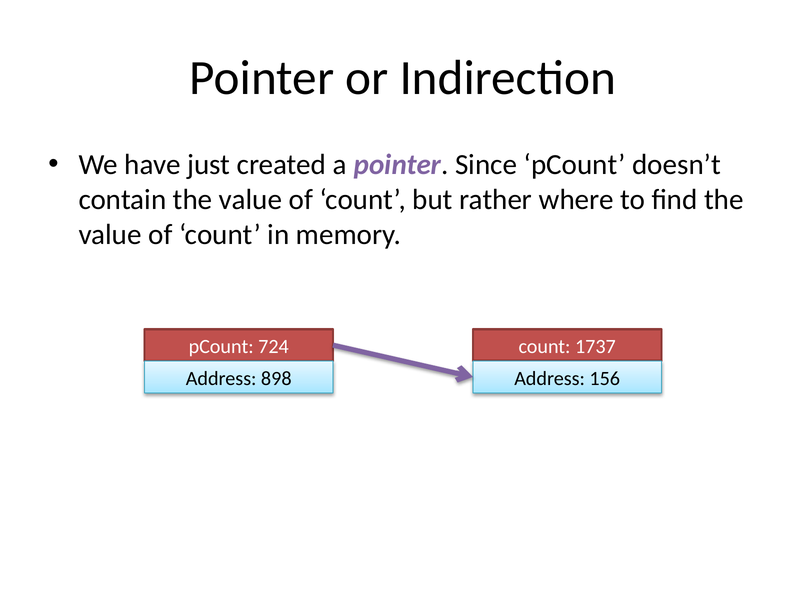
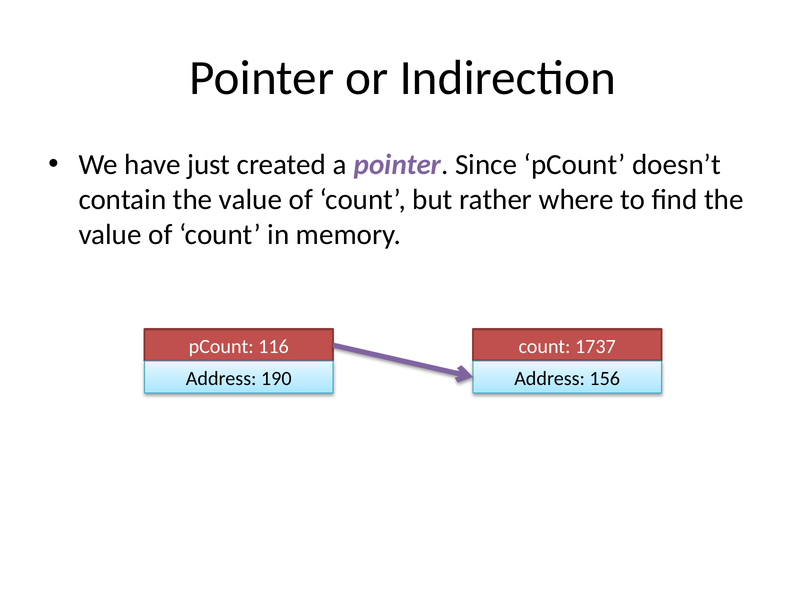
724: 724 -> 116 (274, 346)
898: 898 -> 190 (276, 378)
